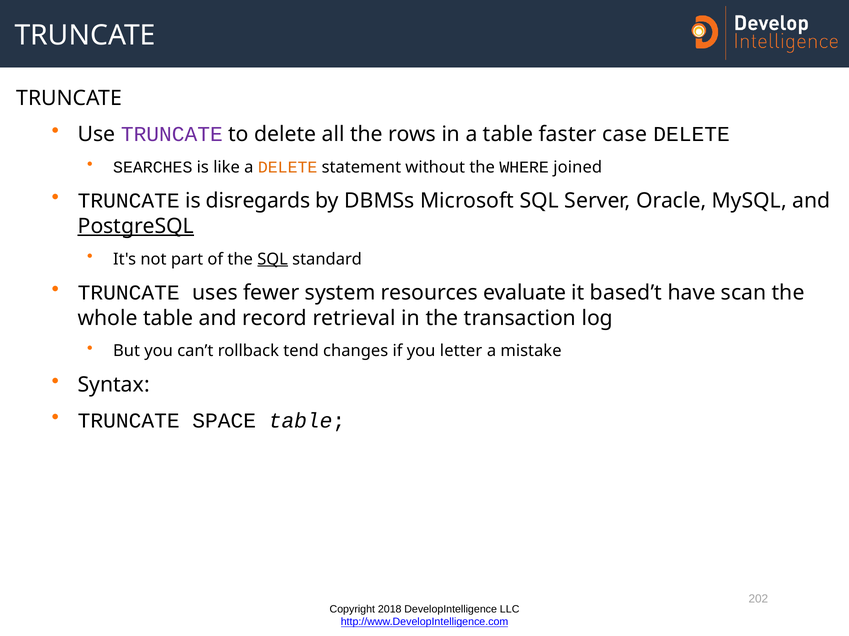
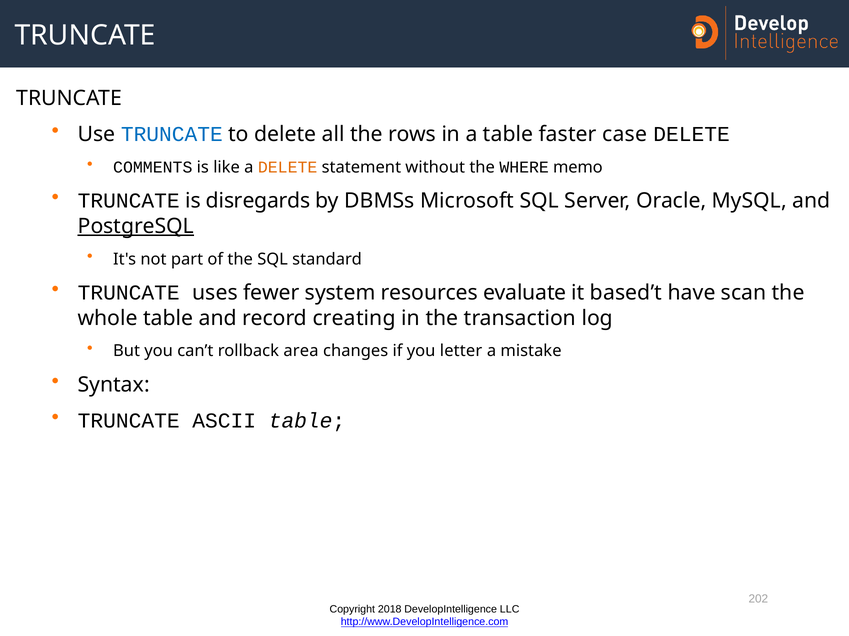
TRUNCATE colour: purple -> blue (172, 134)
SEARCHES: SEARCHES -> COMMENTS (153, 167)
joined: joined -> memo (578, 167)
SQL underline: present -> none (273, 259)
retrieval: retrieval -> creating (354, 318)
tend: tend -> area (301, 351)
SPACE: SPACE -> ASCII (224, 421)
